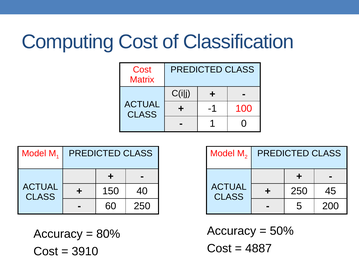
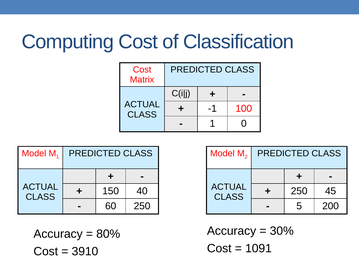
50%: 50% -> 30% (282, 231)
4887: 4887 -> 1091 (258, 249)
